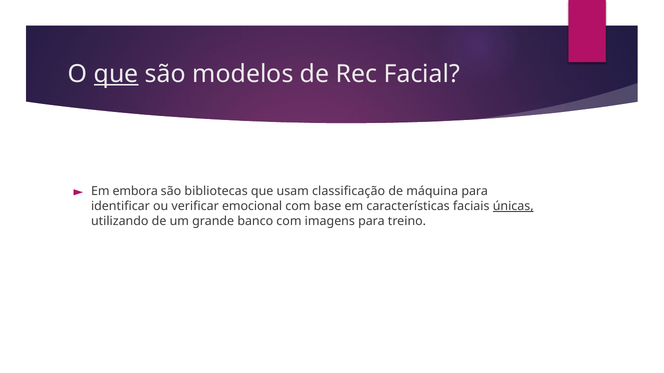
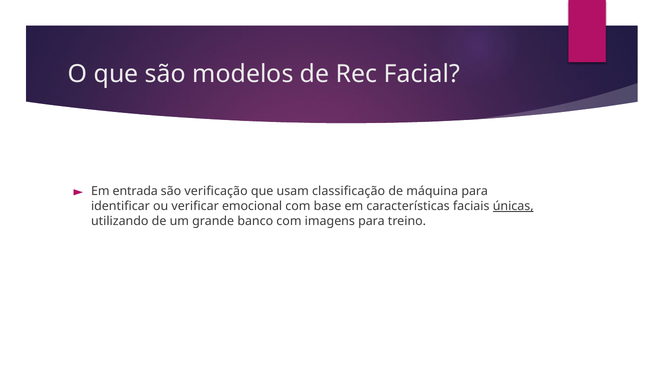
que underline: present -> none (116, 74)
embora: embora -> entrada (135, 191)
bibliotecas: bibliotecas -> verificação (216, 191)
